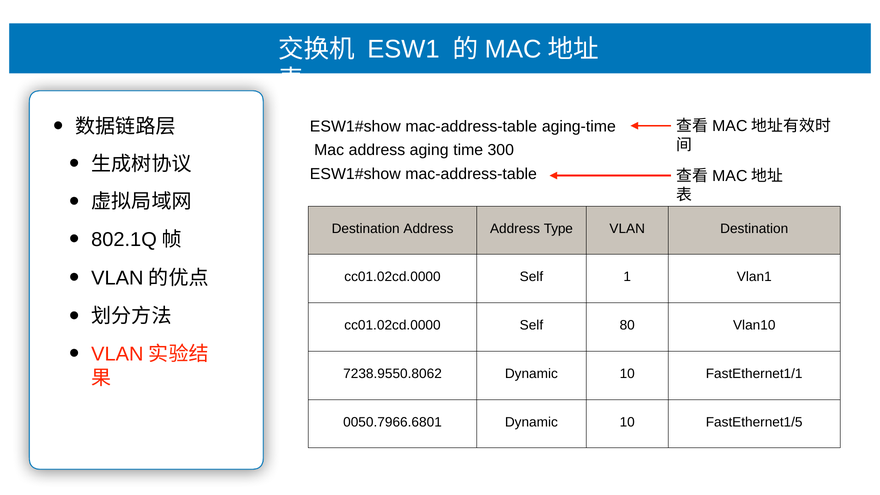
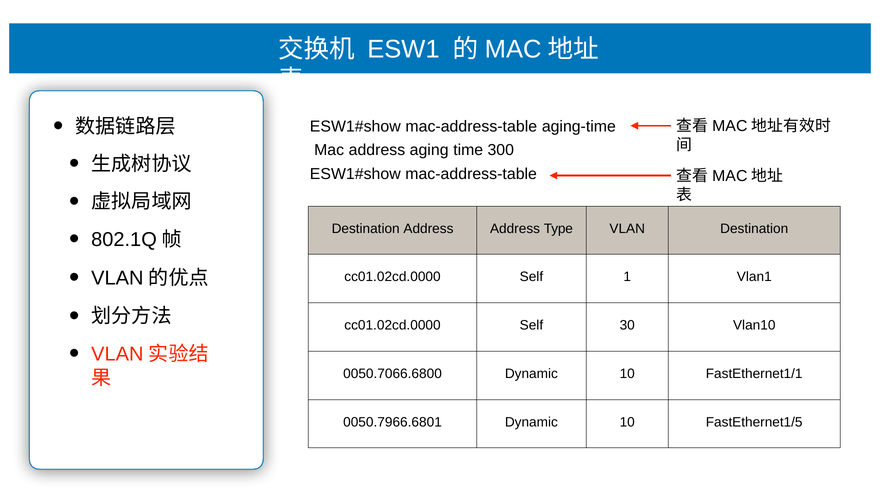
80: 80 -> 30 (627, 325)
7238.9550.8062: 7238.9550.8062 -> 0050.7066.6800 (393, 374)
